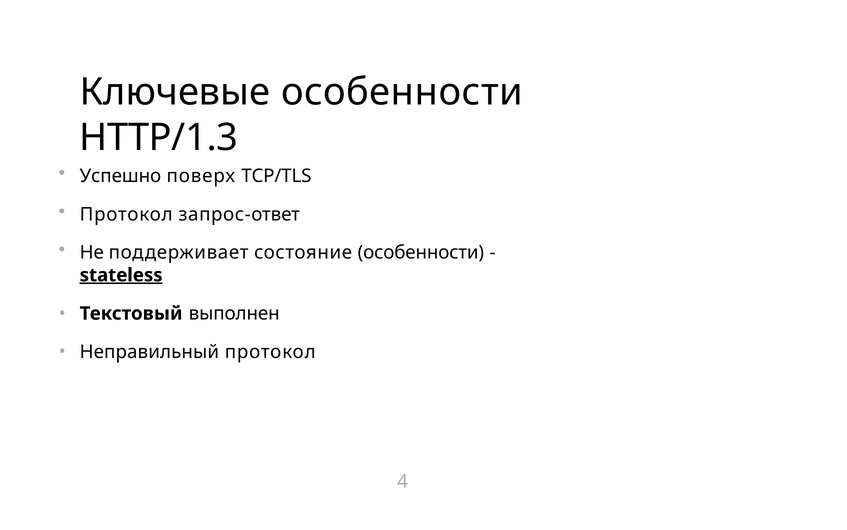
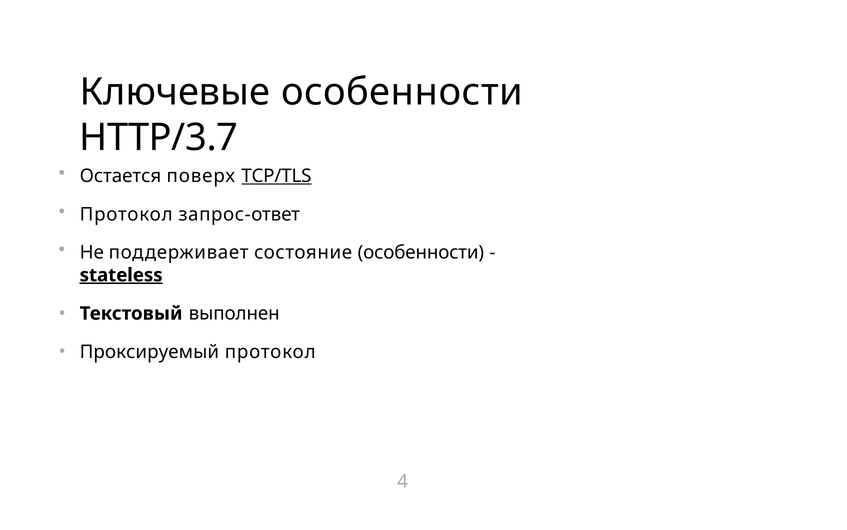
HTTP/1.3: HTTP/1.3 -> HTTP/3.7 (159, 138)
Успешно: Успешно -> Остается (120, 176)
TCP/TLS underline: none -> present (276, 176)
Неправильный: Неправильный -> Проксируемый (149, 351)
